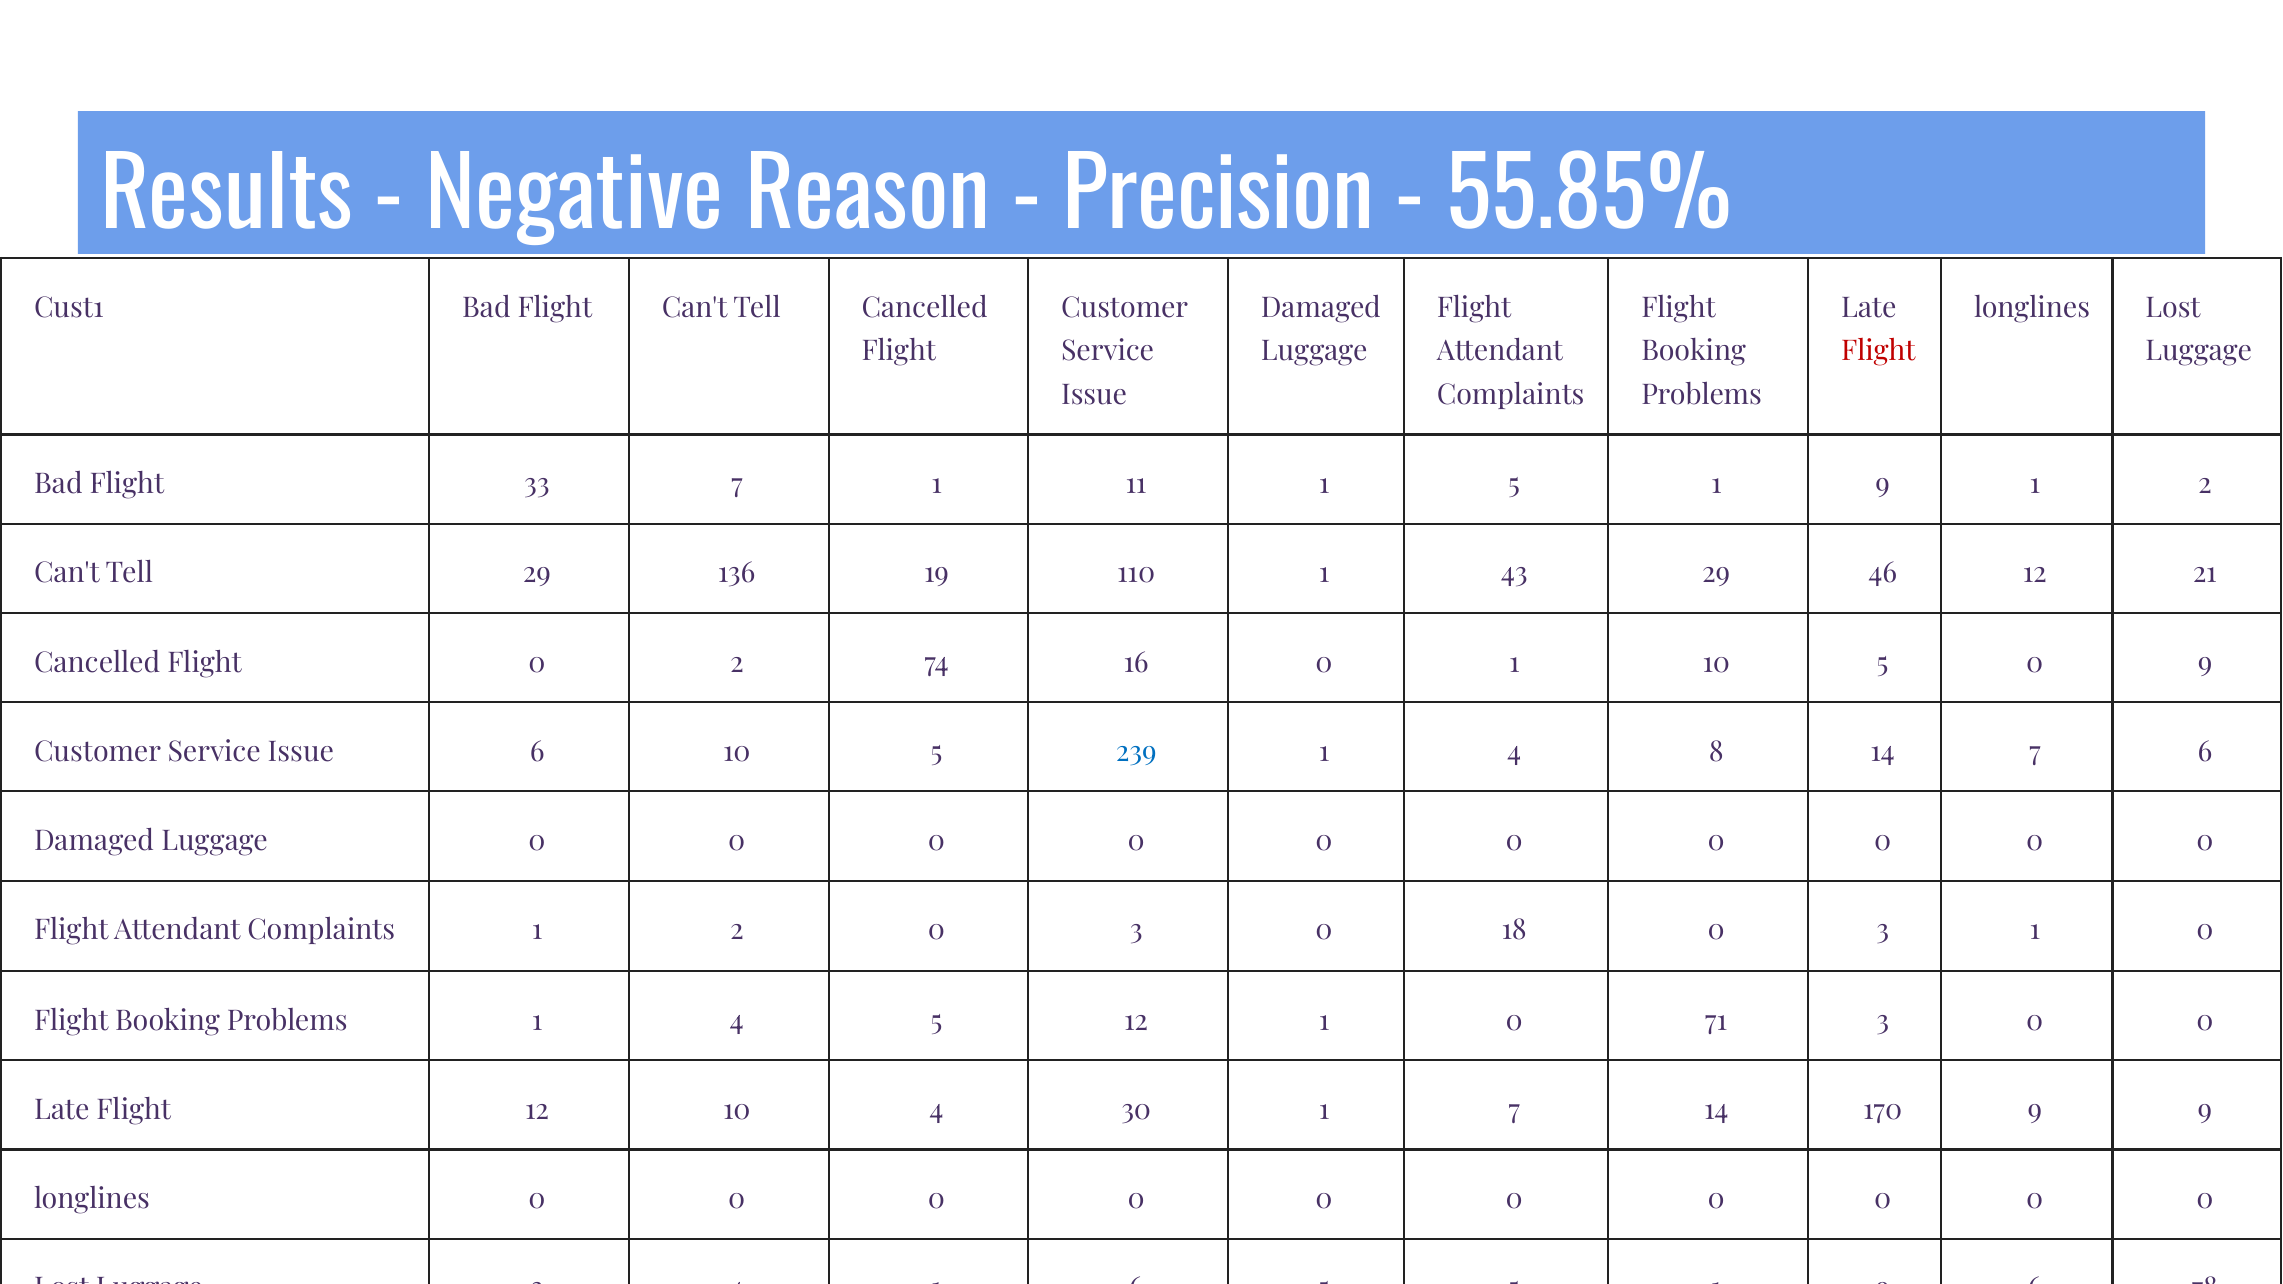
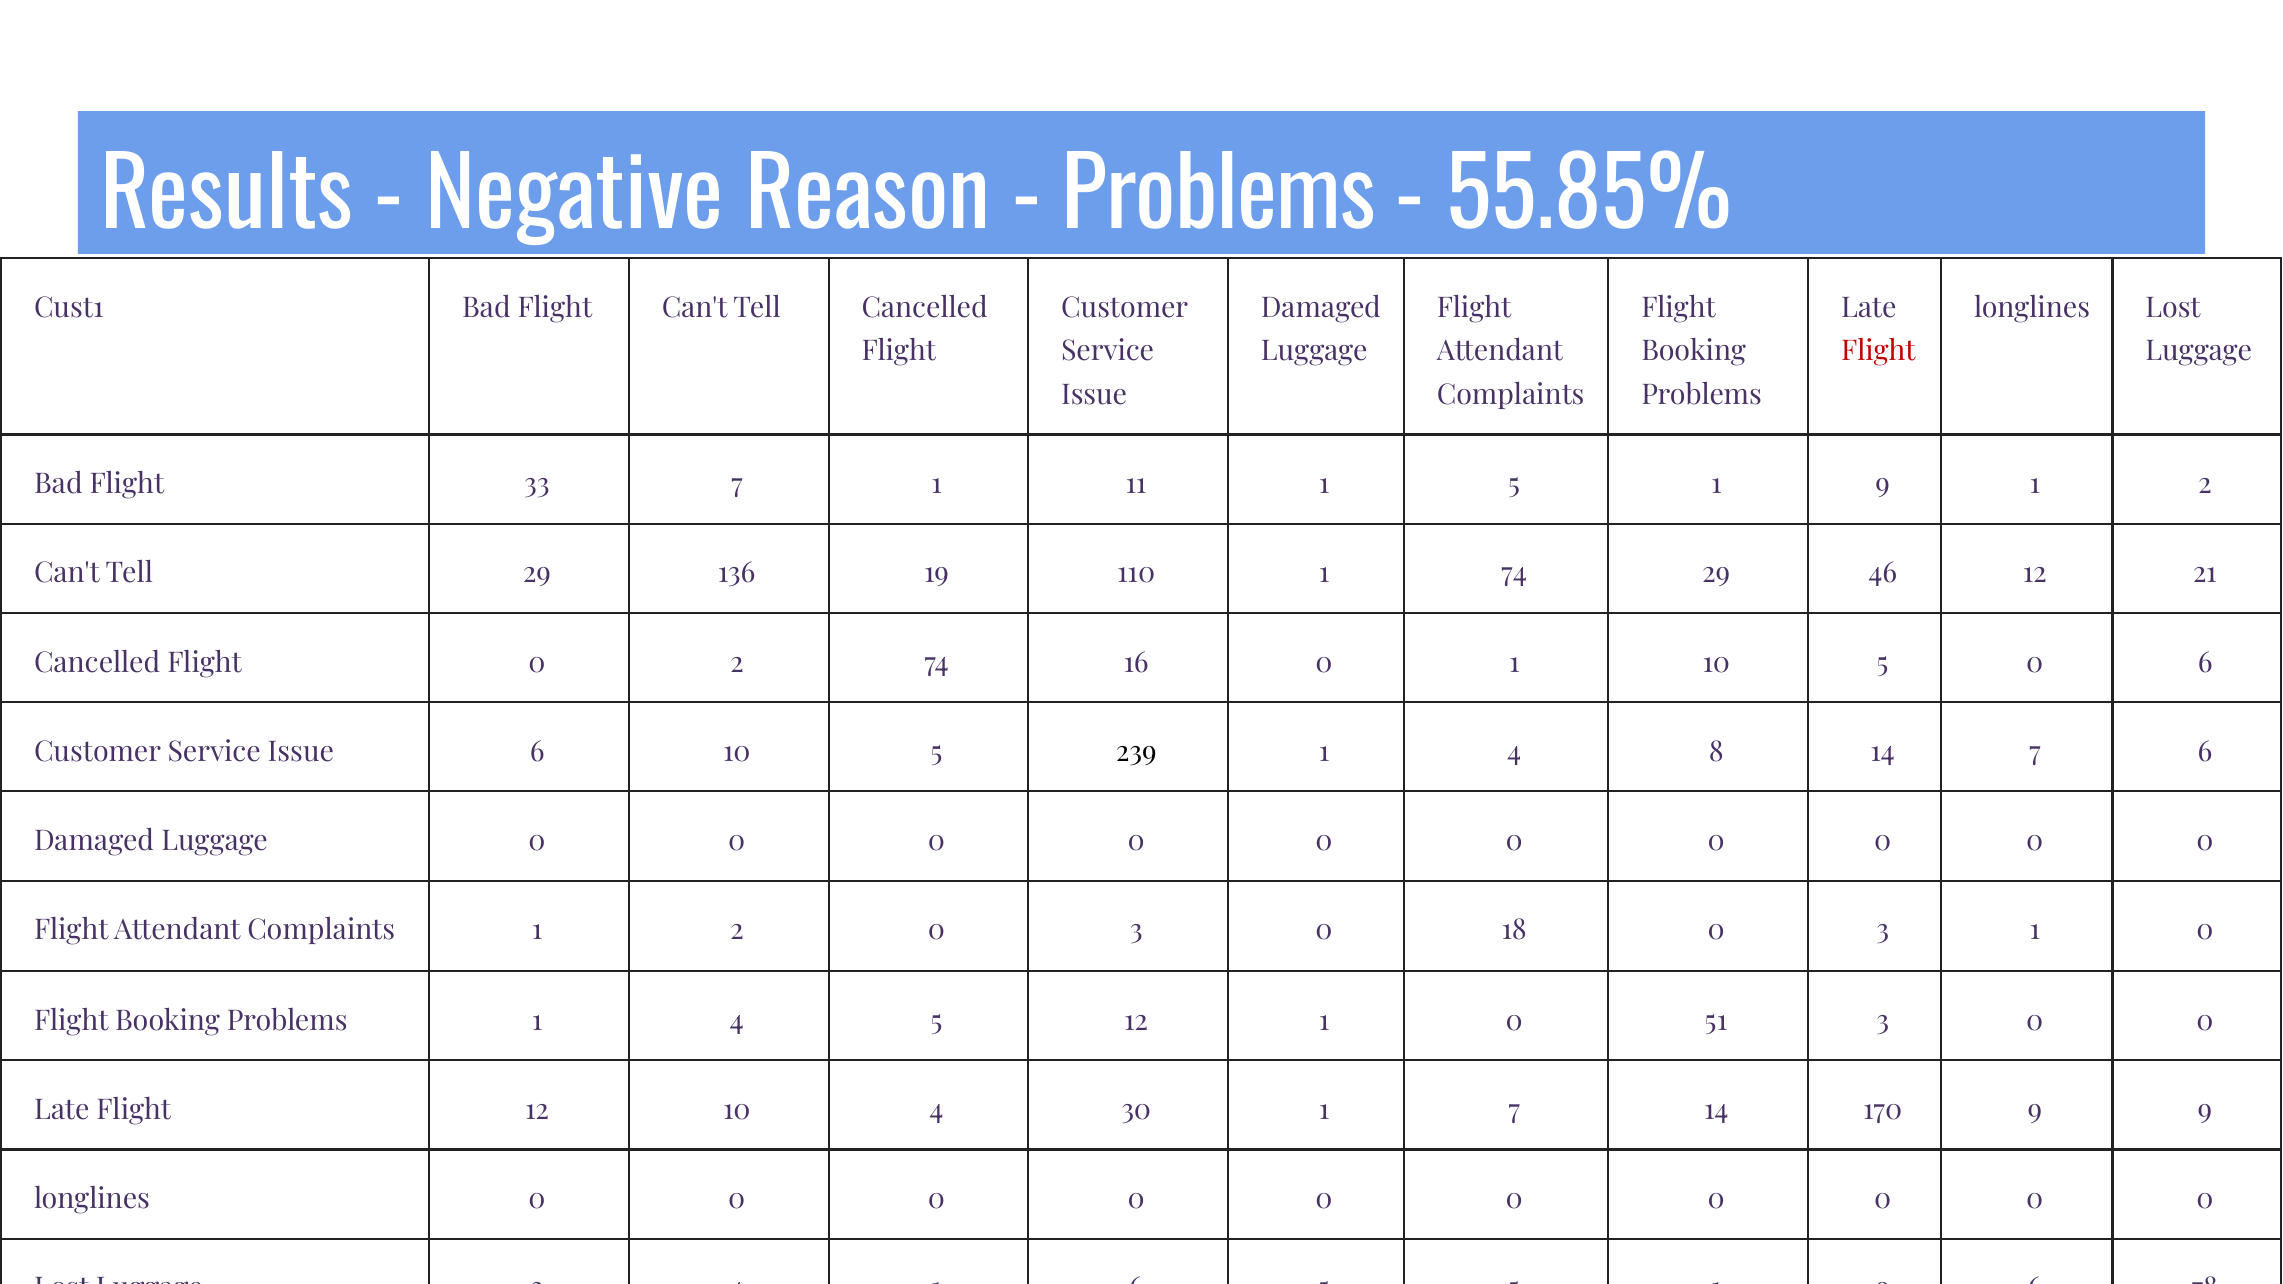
Precision: Precision -> Problems (1219, 198)
1 43: 43 -> 74 (1514, 574)
0 9: 9 -> 6 (2205, 663)
239 colour: blue -> black (1136, 752)
71: 71 -> 51 (1716, 1021)
